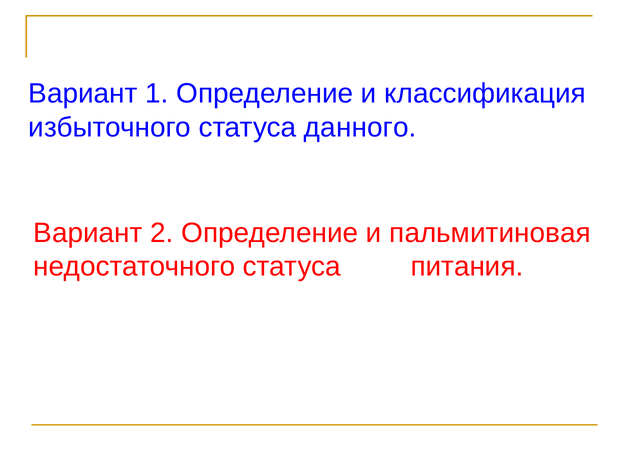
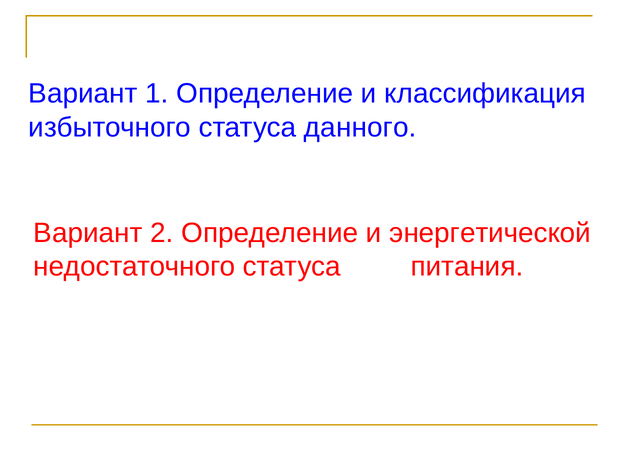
пальмитиновая: пальмитиновая -> энергетической (490, 233)
